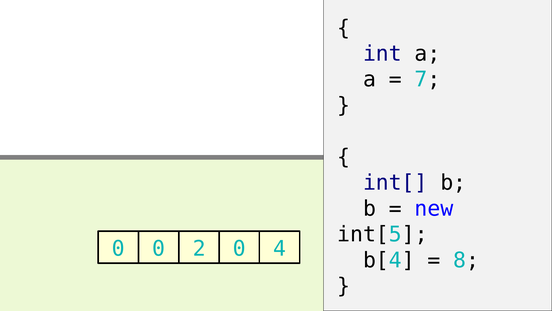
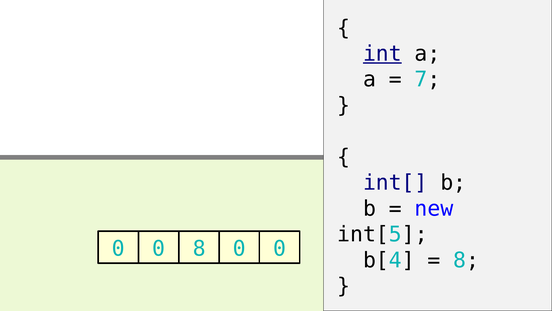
int underline: none -> present (382, 54)
0 2: 2 -> 8 (199, 248)
4: 4 -> 0 (280, 248)
